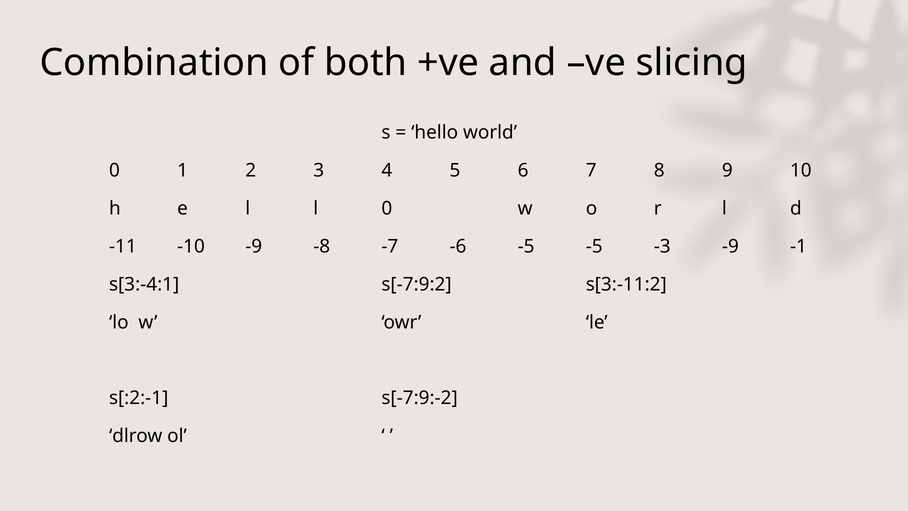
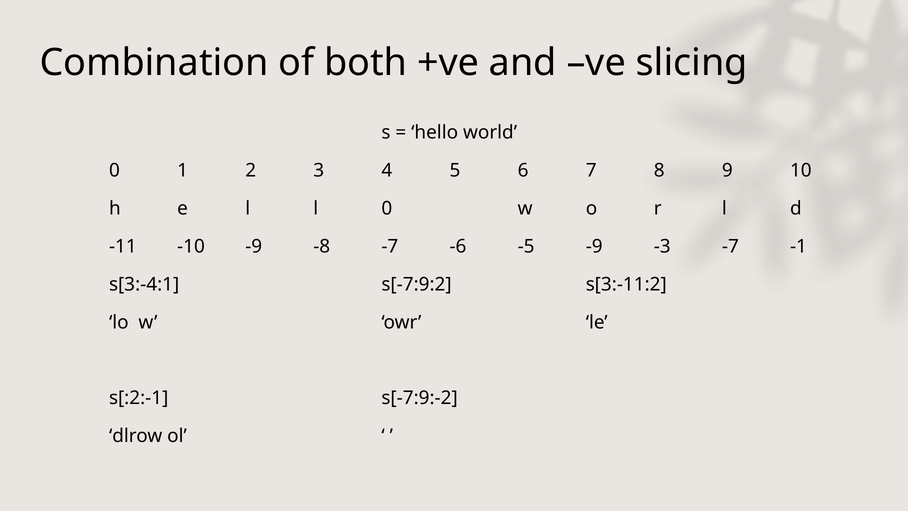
-5 -5: -5 -> -9 (594, 246)
-3 -9: -9 -> -7 (730, 246)
